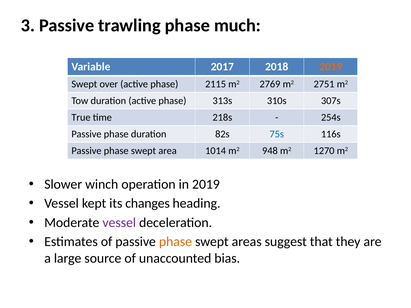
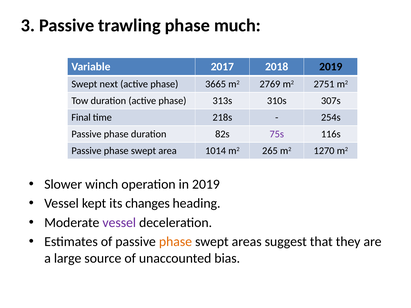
2019 colour: orange -> black (331, 67)
over: over -> next (109, 84)
2115: 2115 -> 3665 (216, 84)
True: True -> Final (81, 118)
75s colour: blue -> purple (277, 134)
948: 948 -> 265 (270, 151)
